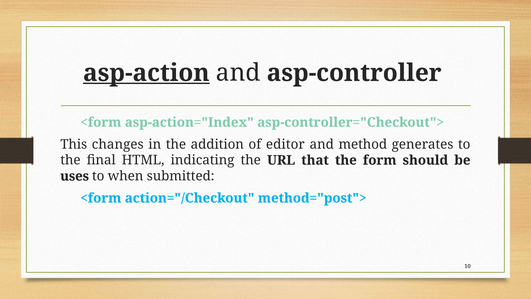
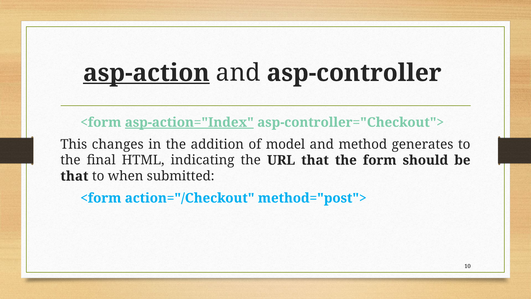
asp-action="Index underline: none -> present (189, 122)
editor: editor -> model (285, 144)
uses: uses -> that (74, 176)
